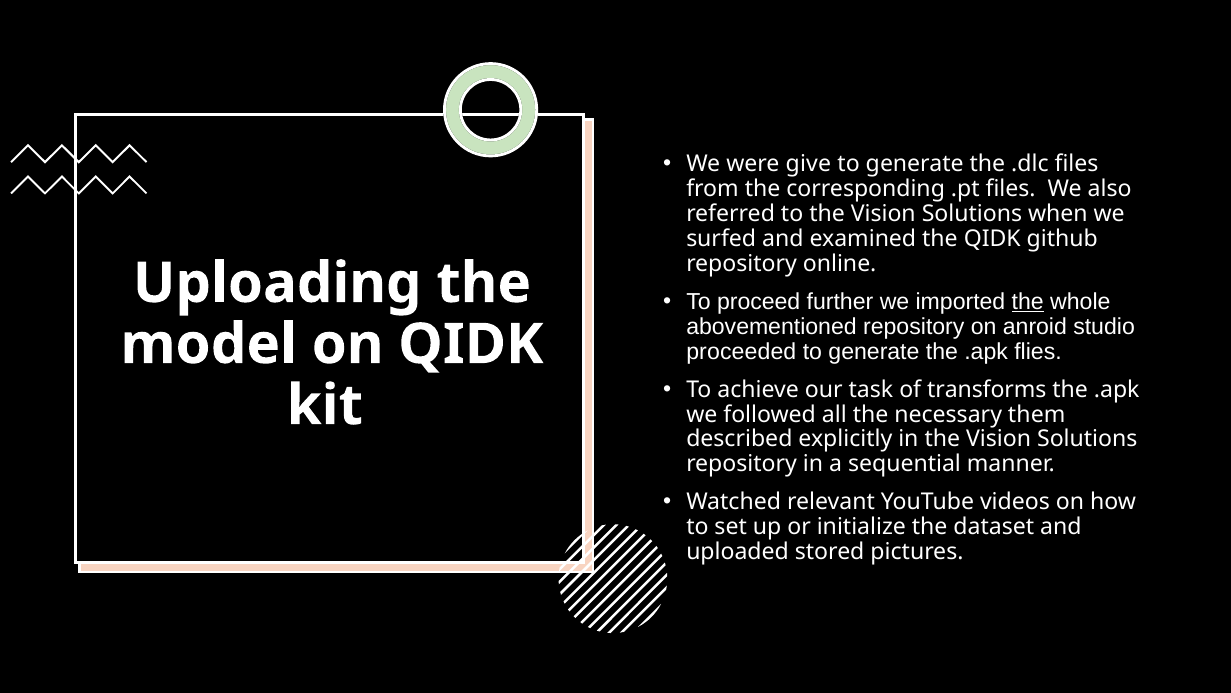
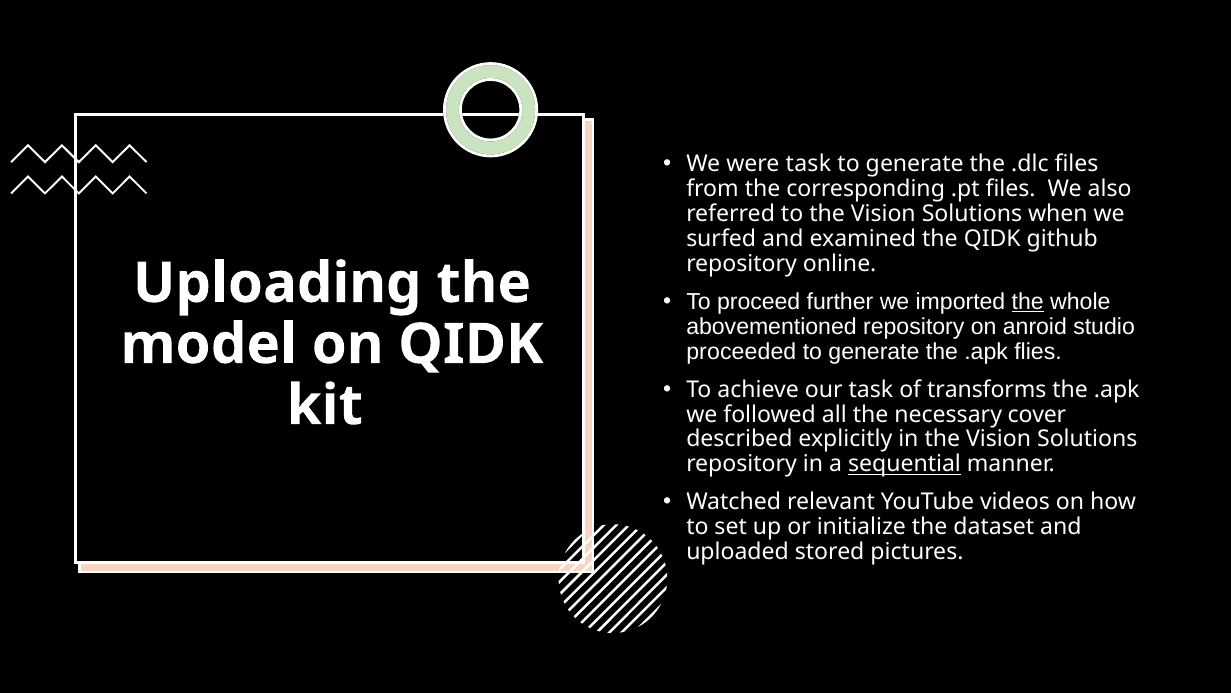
were give: give -> task (808, 164)
them: them -> cover (1037, 414)
sequential underline: none -> present (905, 464)
